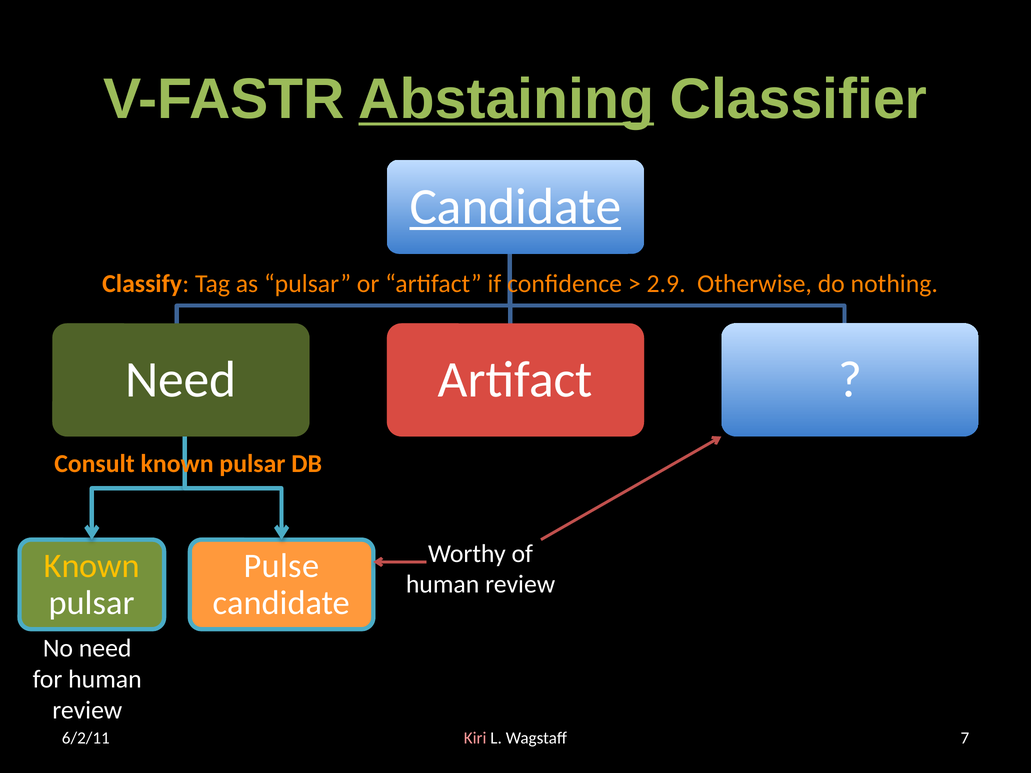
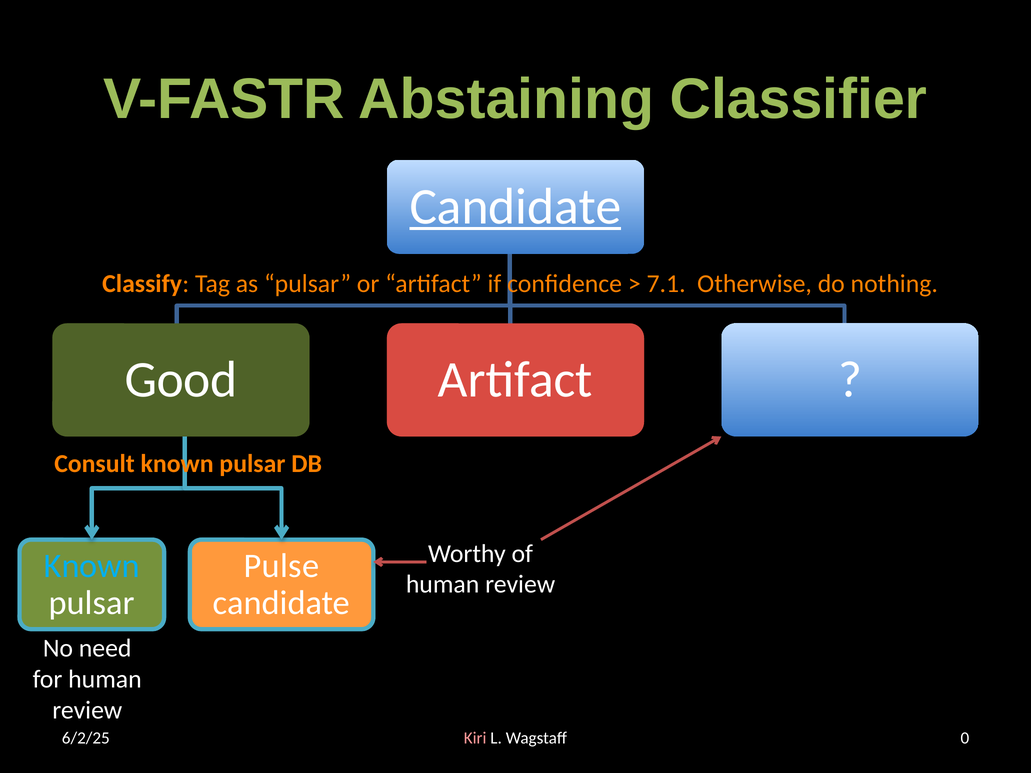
Abstaining underline: present -> none (506, 99)
2.9: 2.9 -> 7.1 (666, 284)
Need: Need -> Good (181, 380)
Known colour: yellow -> light blue (92, 566)
7: 7 -> 0 (965, 738)
6/2/11: 6/2/11 -> 6/2/25 (86, 738)
